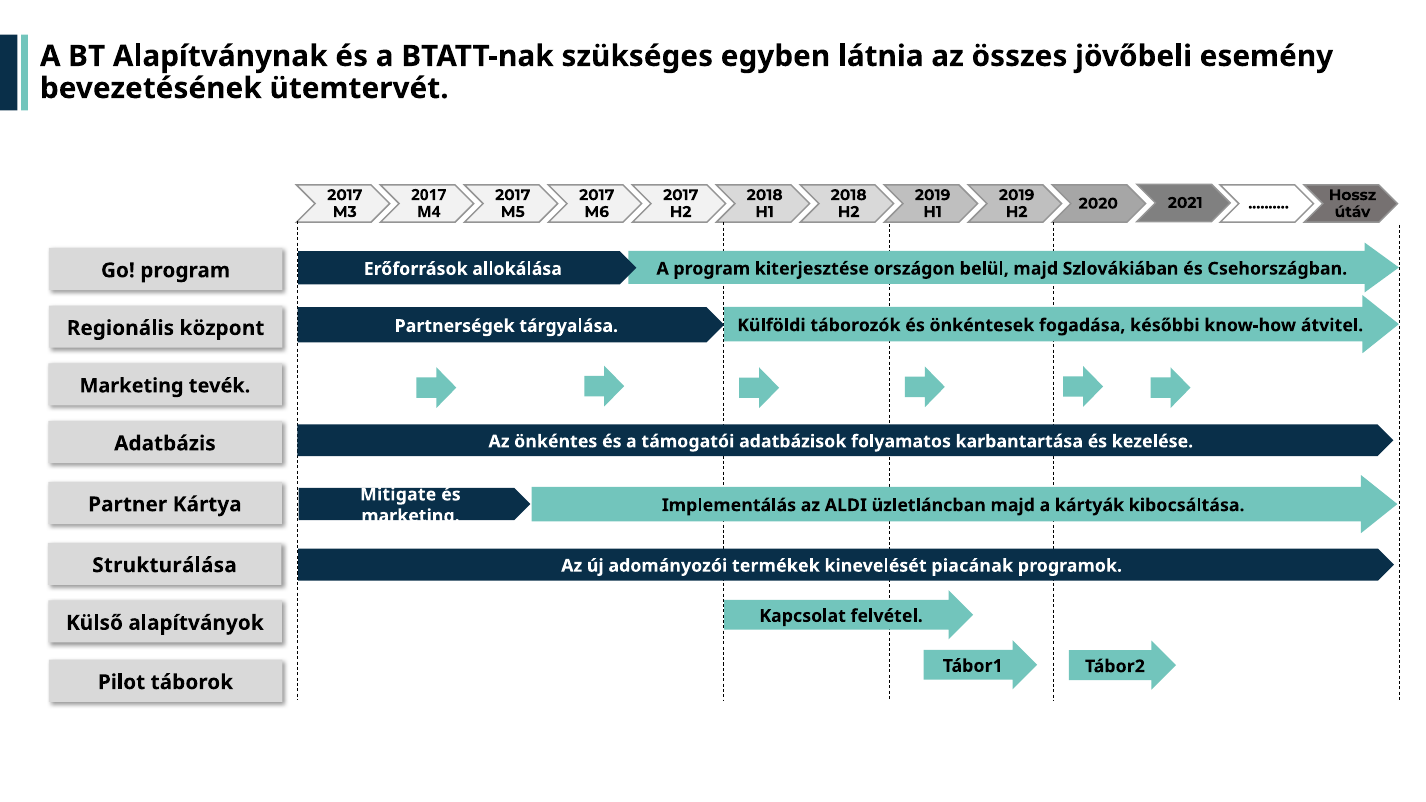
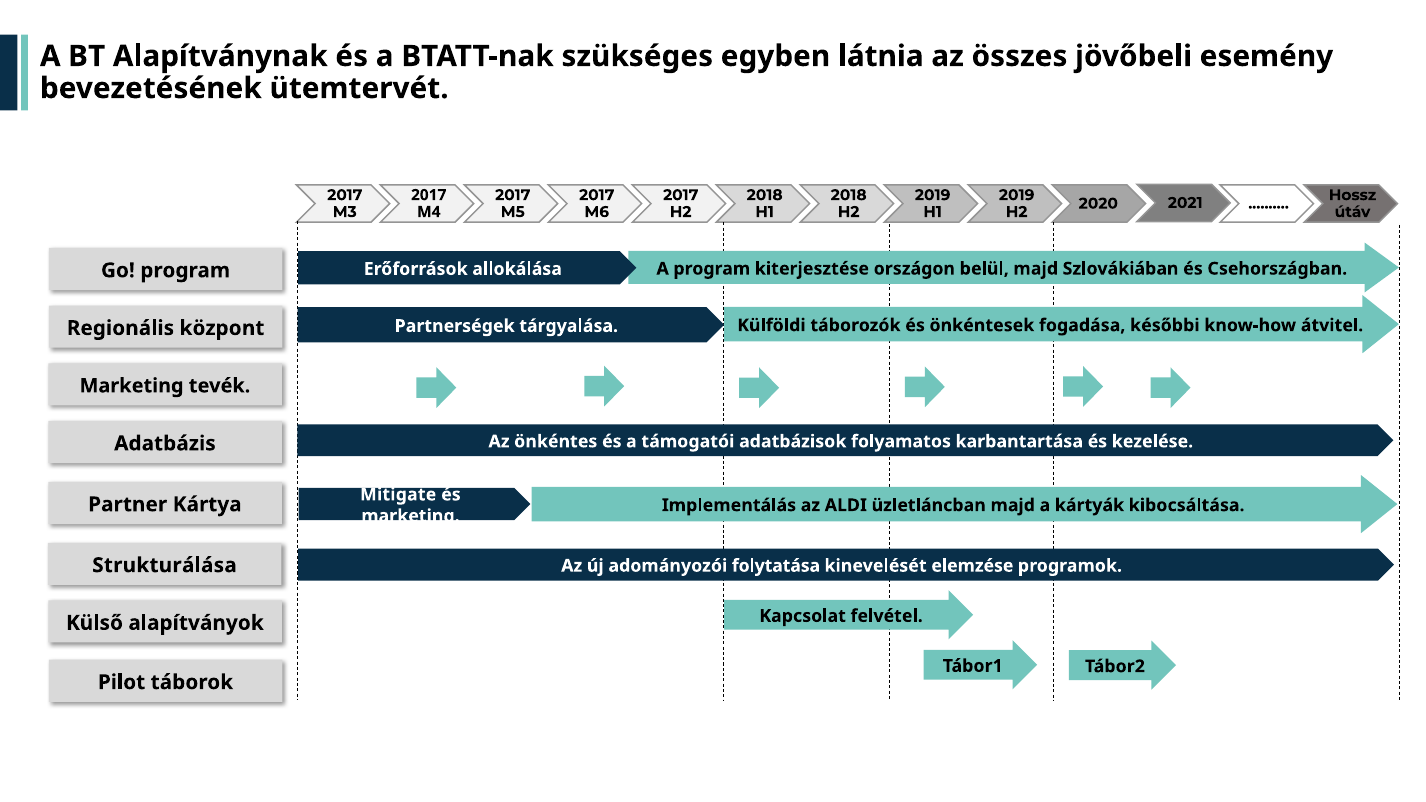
termékek: termékek -> folytatása (776, 566)
piacának: piacának -> elemzése (972, 566)
